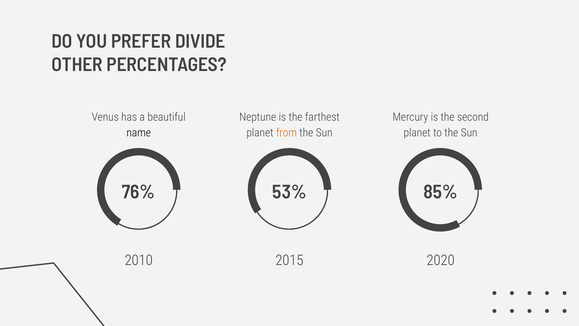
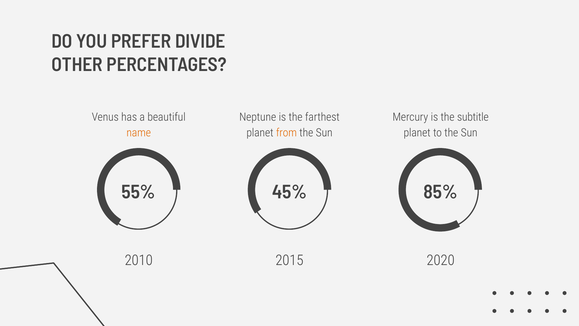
second: second -> subtitle (473, 117)
name colour: black -> orange (139, 133)
76%: 76% -> 55% (138, 192)
53%: 53% -> 45% (290, 192)
